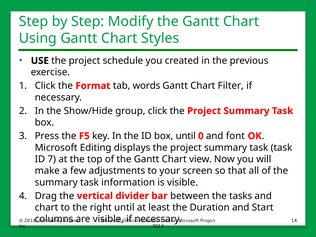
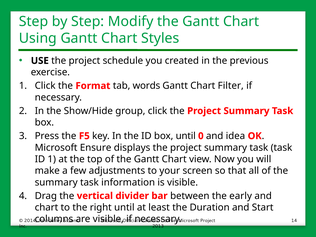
font: font -> idea (235, 136)
Editing: Editing -> Ensure (96, 148)
ID 7: 7 -> 1 (52, 159)
tasks: tasks -> early (241, 196)
